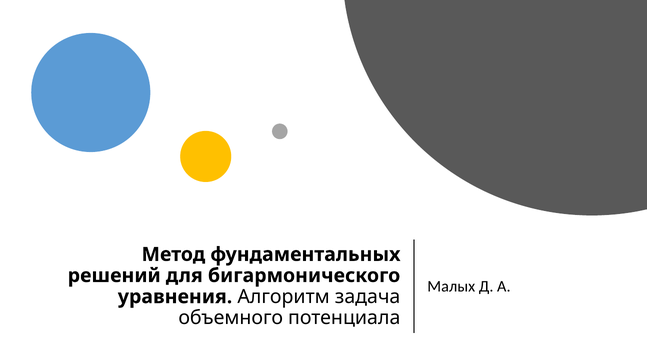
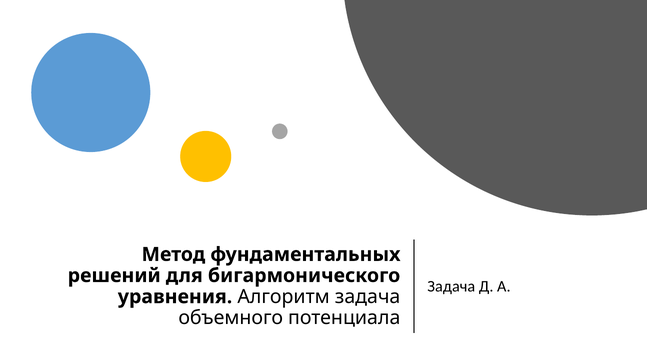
Малых: Малых -> Задача (451, 286)
